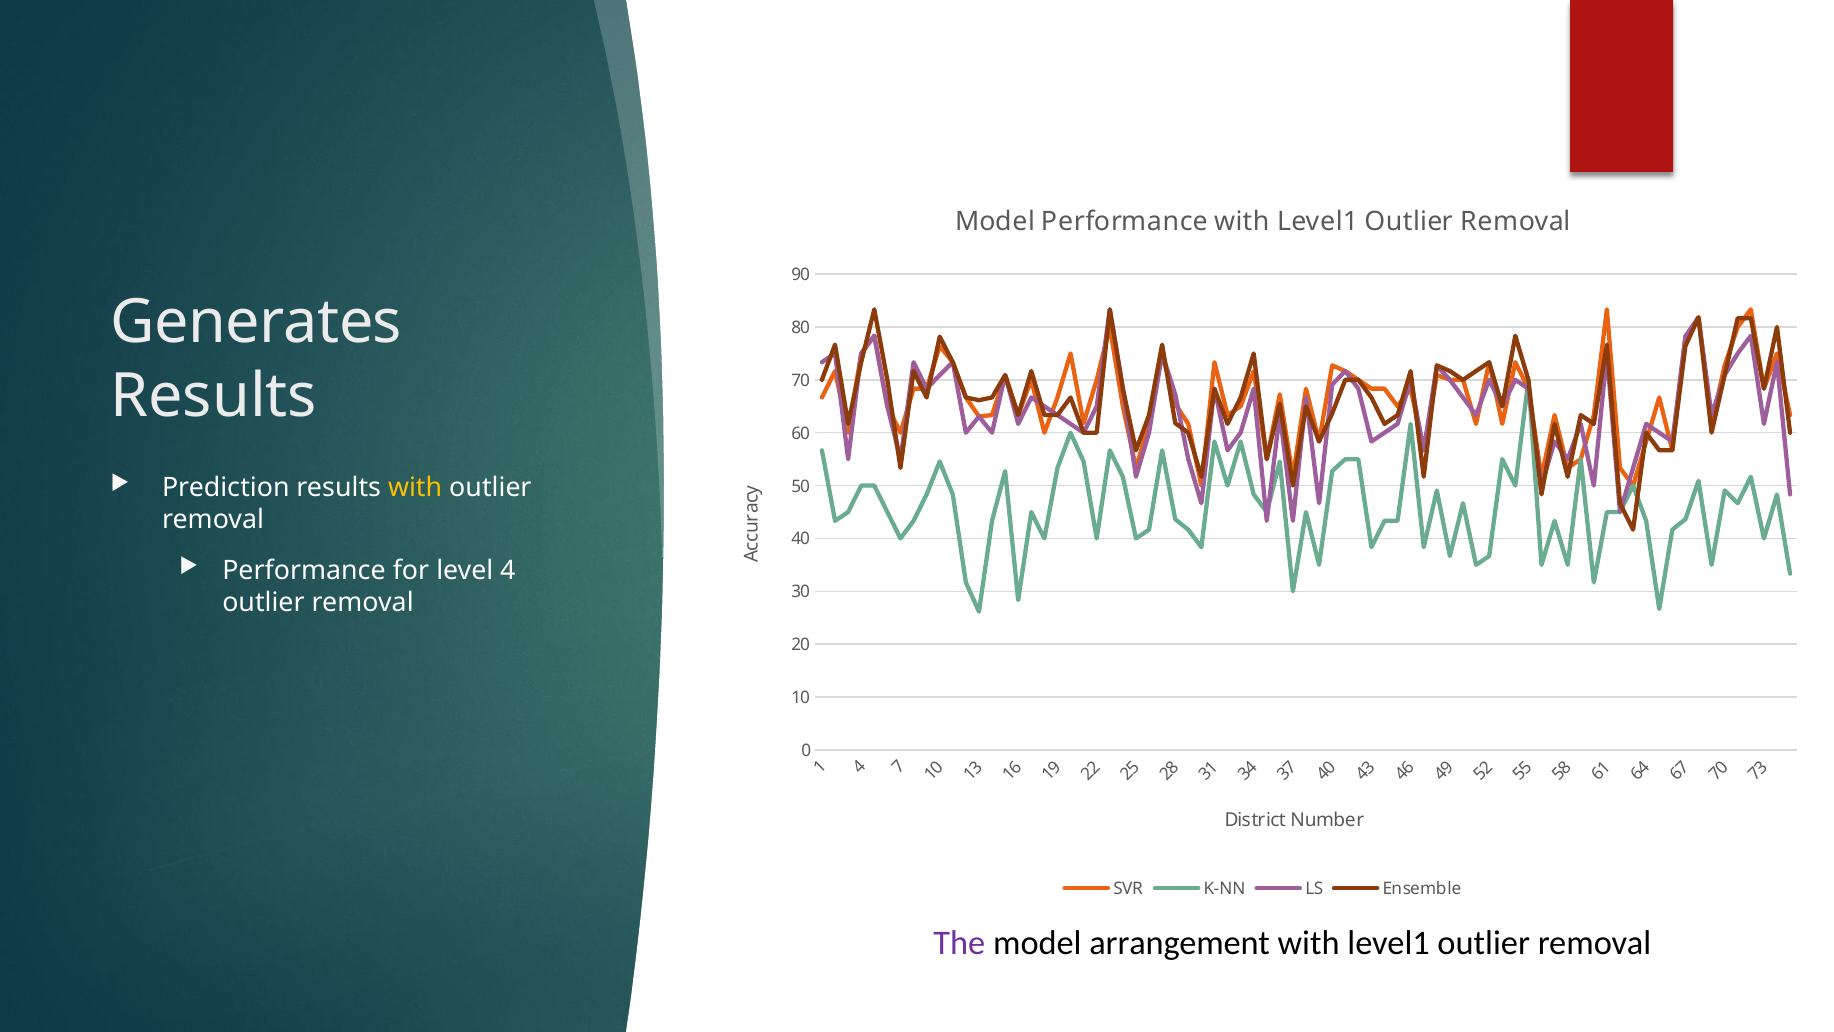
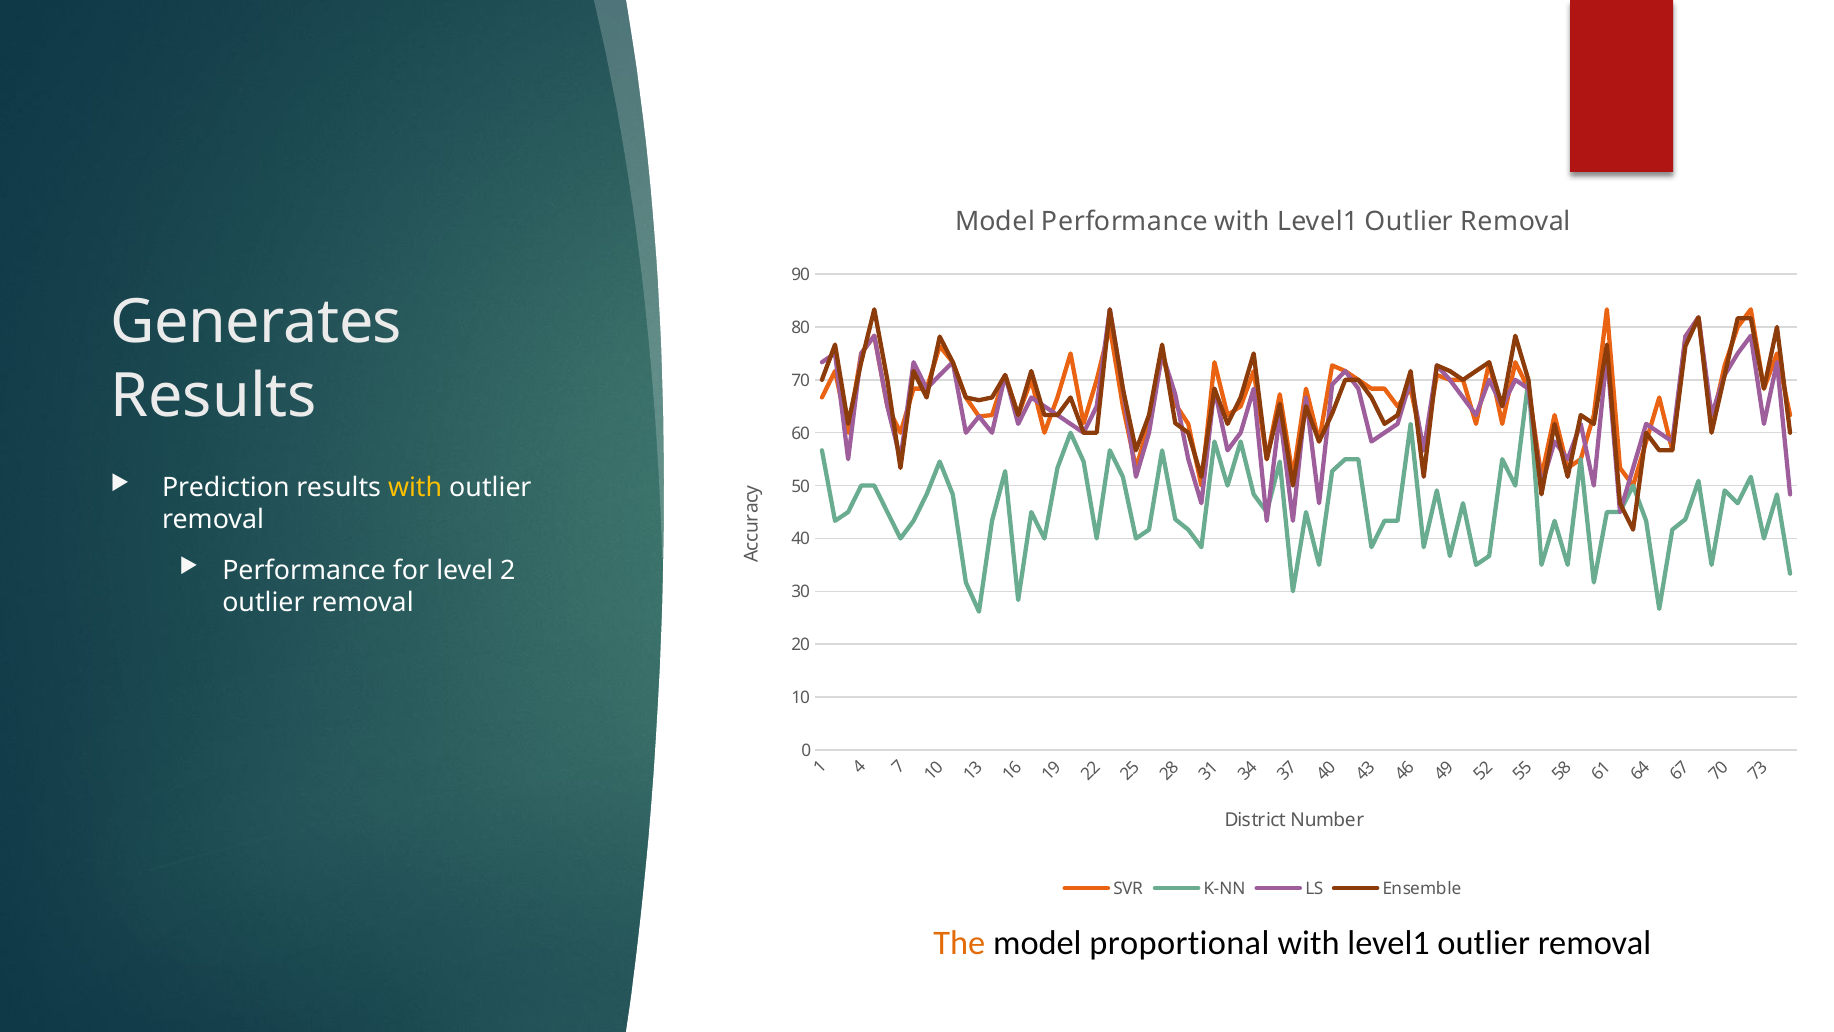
level 4: 4 -> 2 (508, 570)
The colour: purple -> orange (959, 943)
arrangement: arrangement -> proportional (1179, 943)
